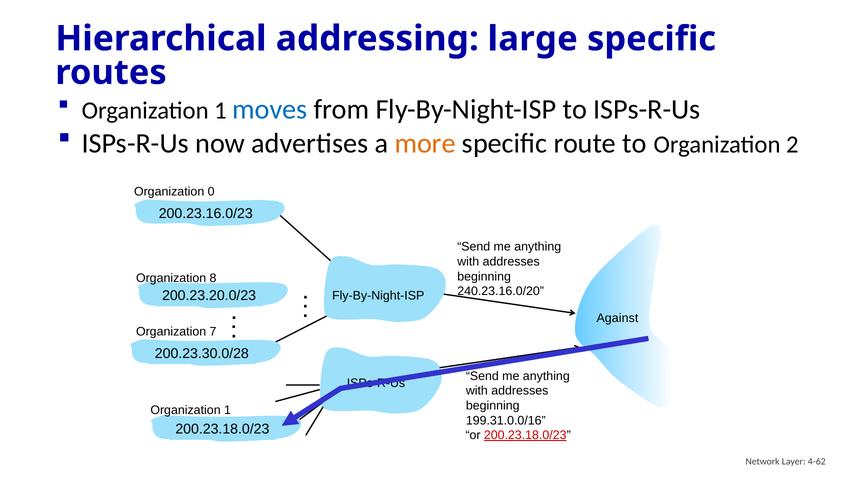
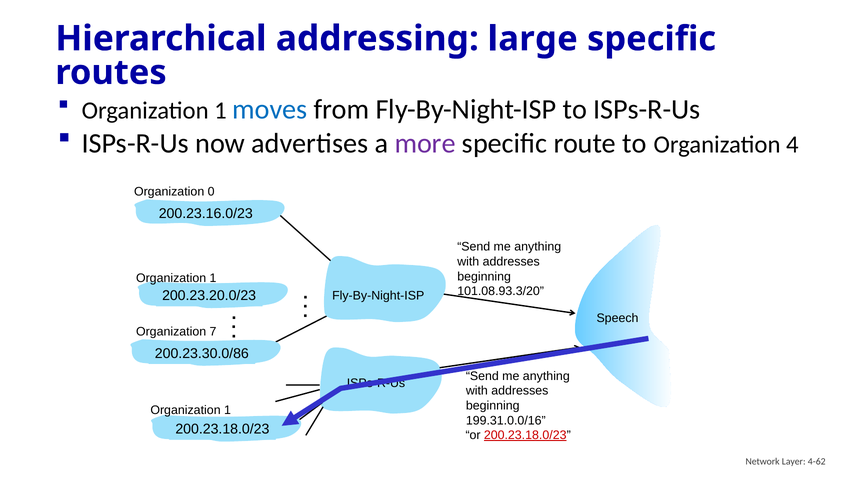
more colour: orange -> purple (425, 143)
2: 2 -> 4 (792, 144)
8: 8 -> 1 (213, 278)
240.23.16.0/20: 240.23.16.0/20 -> 101.08.93.3/20 (501, 291)
Against: Against -> Speech (617, 318)
200.23.30.0/28: 200.23.30.0/28 -> 200.23.30.0/86 (202, 353)
